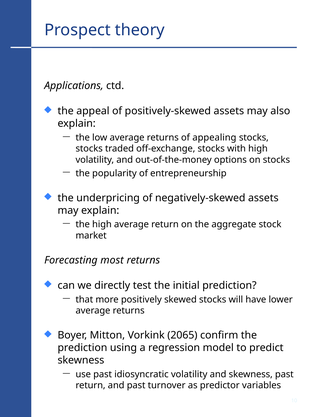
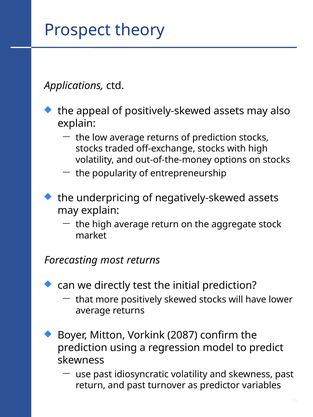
of appealing: appealing -> prediction (214, 138)
2065: 2065 -> 2087 (182, 335)
